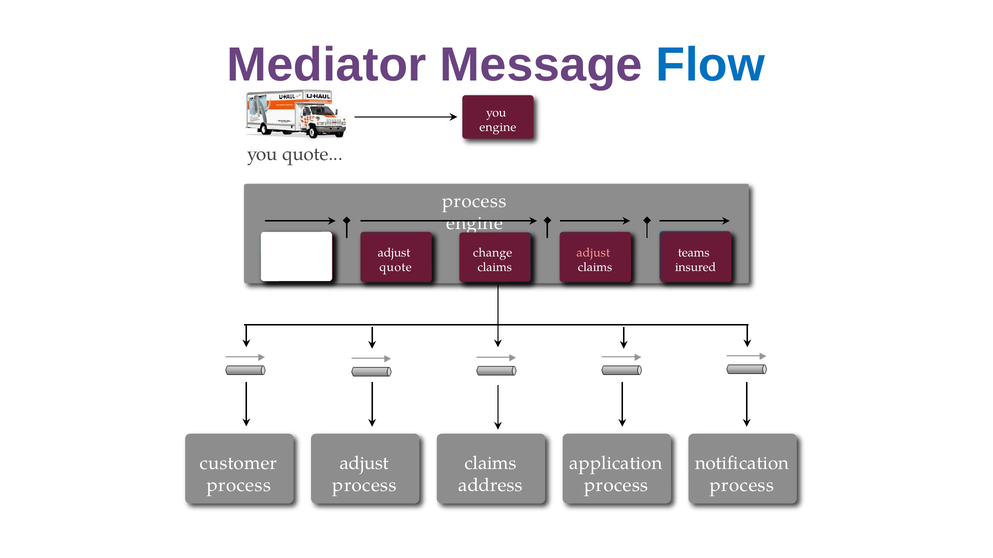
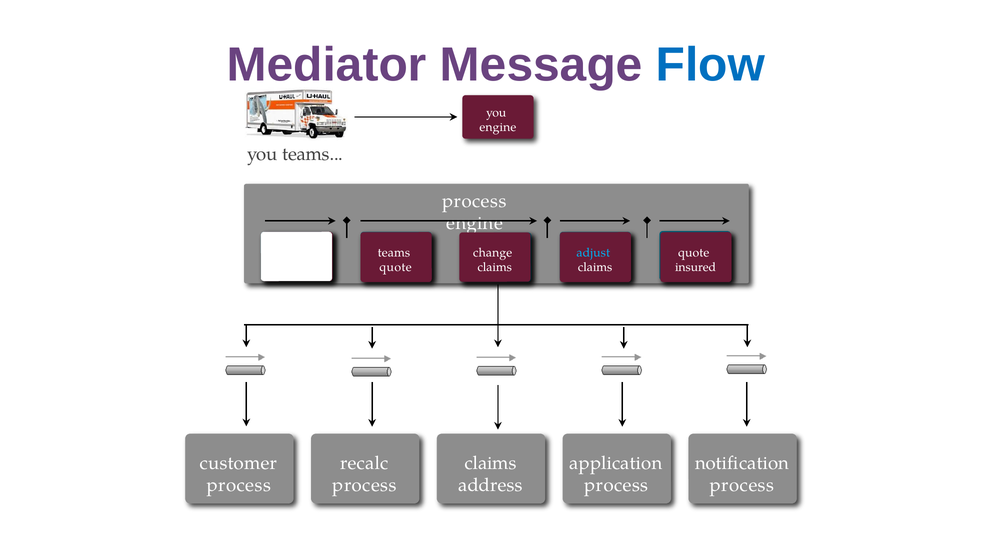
you quote: quote -> teams (313, 154)
adjust: adjust -> teams (394, 253)
adjust colour: pink -> light blue (593, 253)
teams: teams -> quote (694, 253)
adjust: adjust -> recalc (364, 463)
